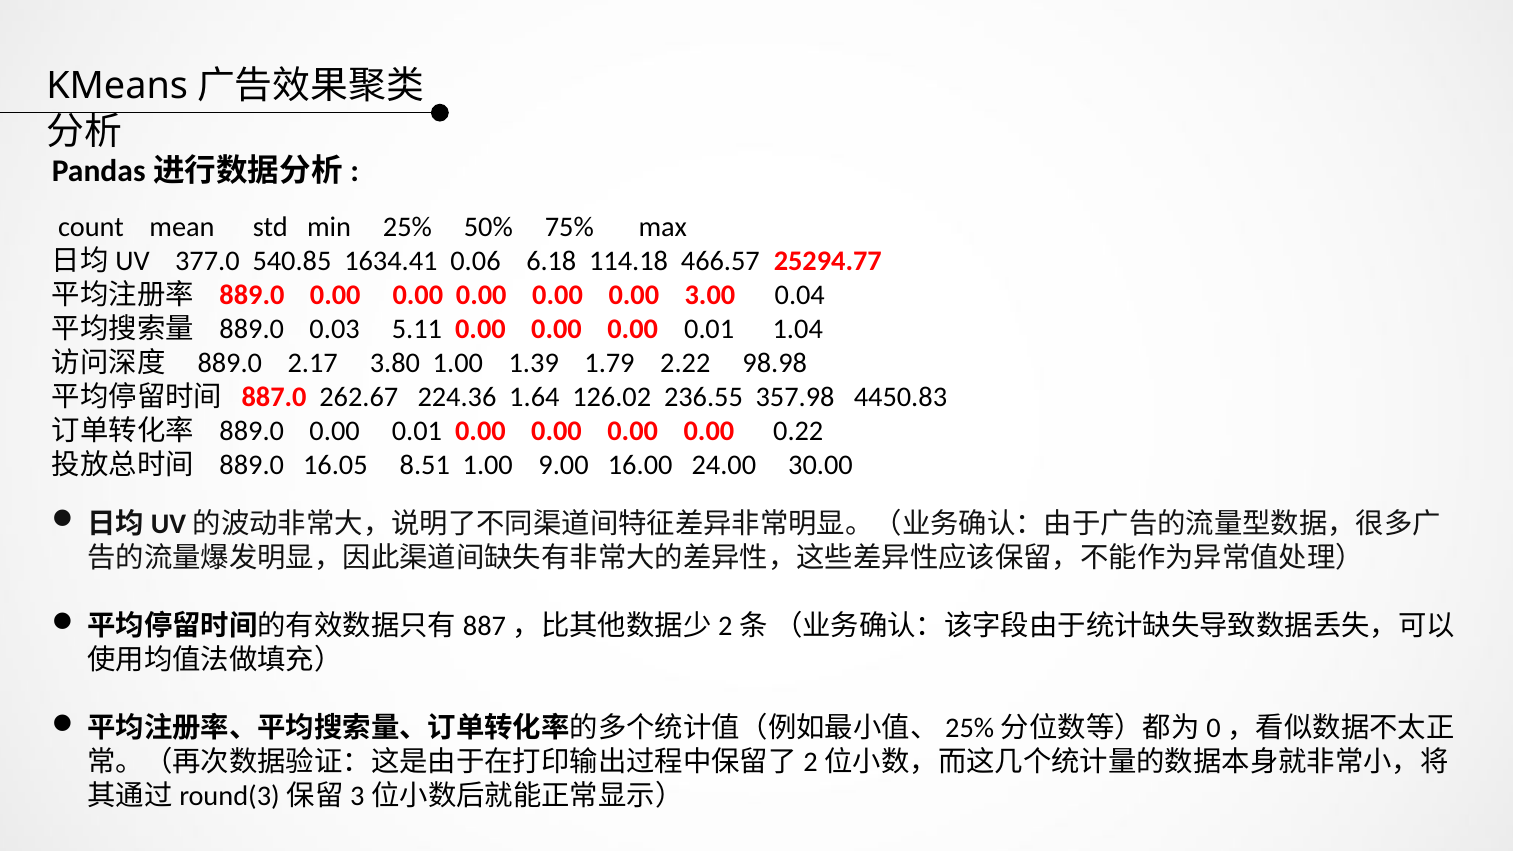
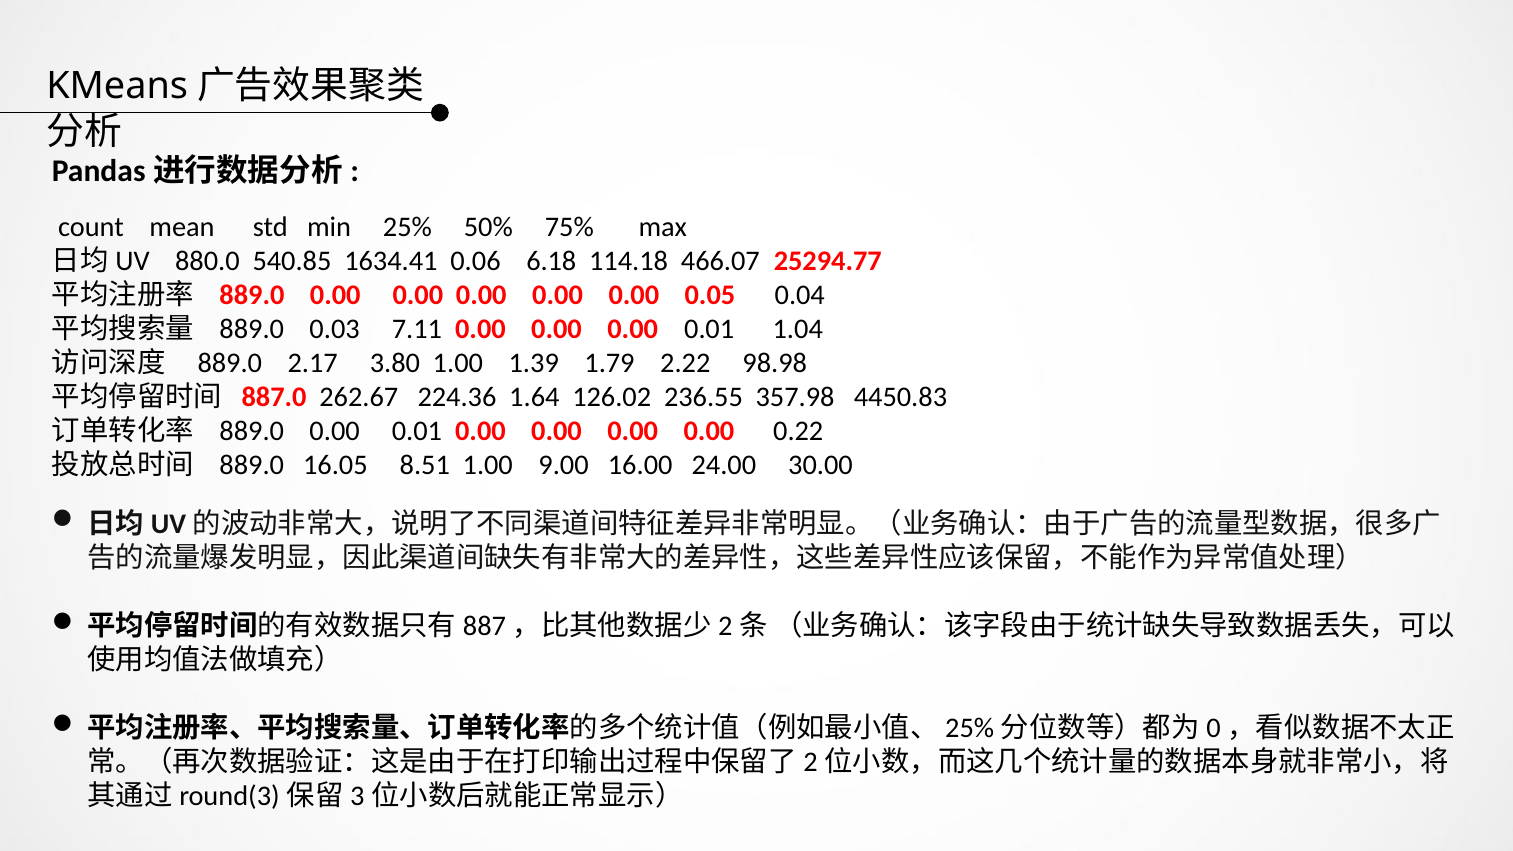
377.0: 377.0 -> 880.0 (207, 261)
466.57: 466.57 -> 466.07 (720, 261)
3.00: 3.00 -> 0.05 (710, 295)
5.11: 5.11 -> 7.11 (417, 329)
